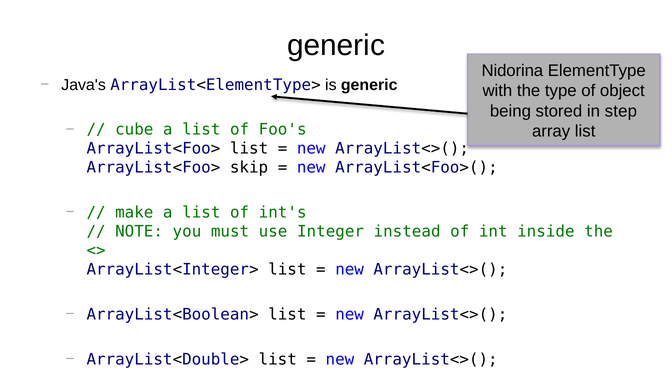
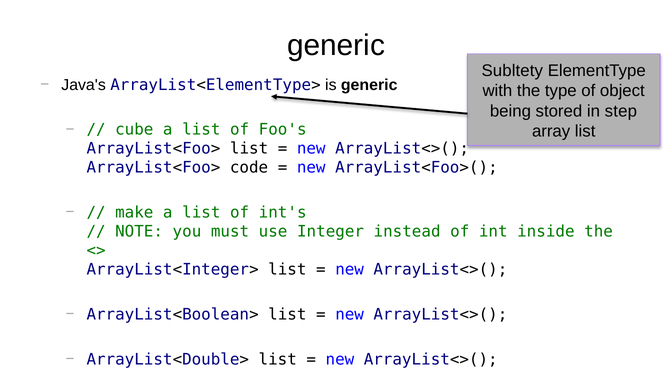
Nidorina: Nidorina -> Subltety (512, 71)
skip: skip -> code (249, 168)
